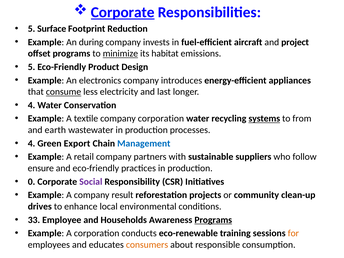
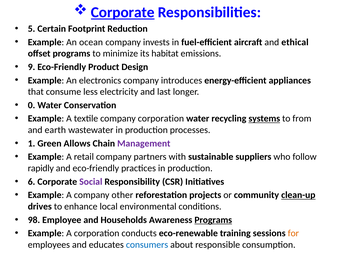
Surface: Surface -> Certain (52, 29)
during: during -> ocean (91, 42)
project: project -> ethical (295, 42)
minimize underline: present -> none (120, 54)
5: 5 -> 9 (32, 67)
consume underline: present -> none (64, 92)
4: 4 -> 0 (32, 105)
4: 4 -> 1 (32, 143)
Export: Export -> Allows (77, 143)
Management colour: blue -> purple (144, 143)
ensure: ensure -> rapidly (41, 168)
0: 0 -> 6 (32, 182)
result: result -> other (122, 195)
clean-up underline: none -> present (298, 195)
33: 33 -> 98 (34, 220)
consumers colour: orange -> blue (147, 245)
